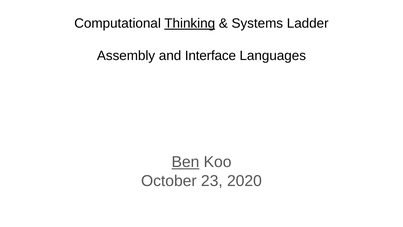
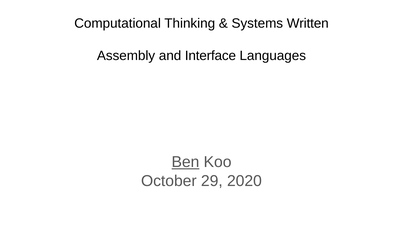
Thinking underline: present -> none (190, 23)
Ladder: Ladder -> Written (308, 23)
23: 23 -> 29 (212, 181)
